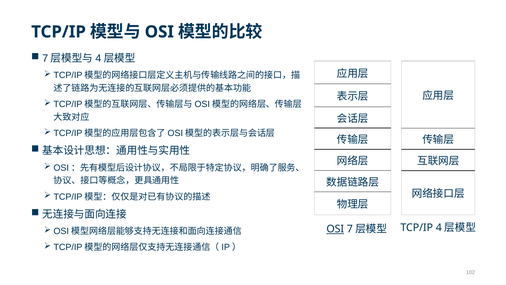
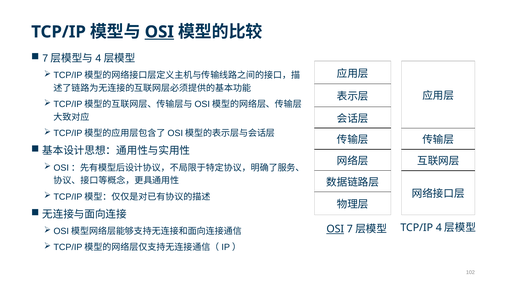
OSI underline: none -> present (159, 32)
